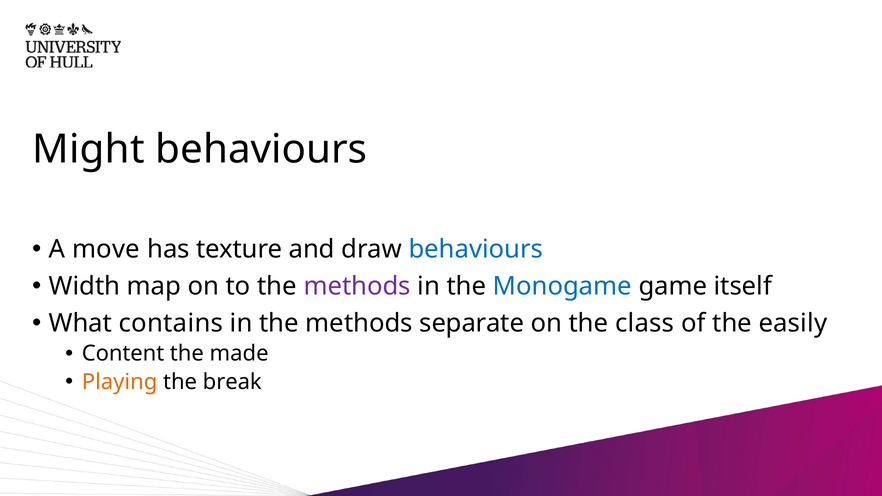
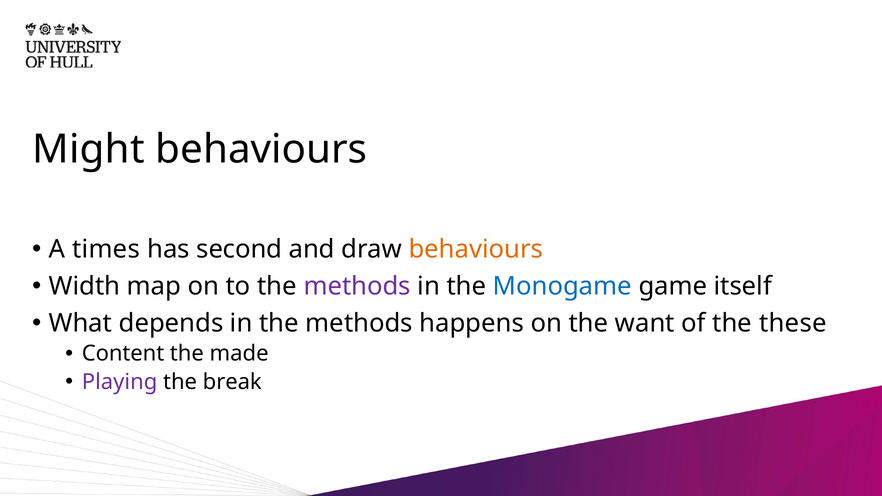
move: move -> times (106, 249)
texture: texture -> second (239, 249)
behaviours colour: blue -> orange (476, 249)
contains: contains -> depends (171, 323)
separate: separate -> happens (472, 323)
class: class -> want (645, 323)
easily: easily -> these (793, 323)
Playing colour: orange -> purple (120, 382)
